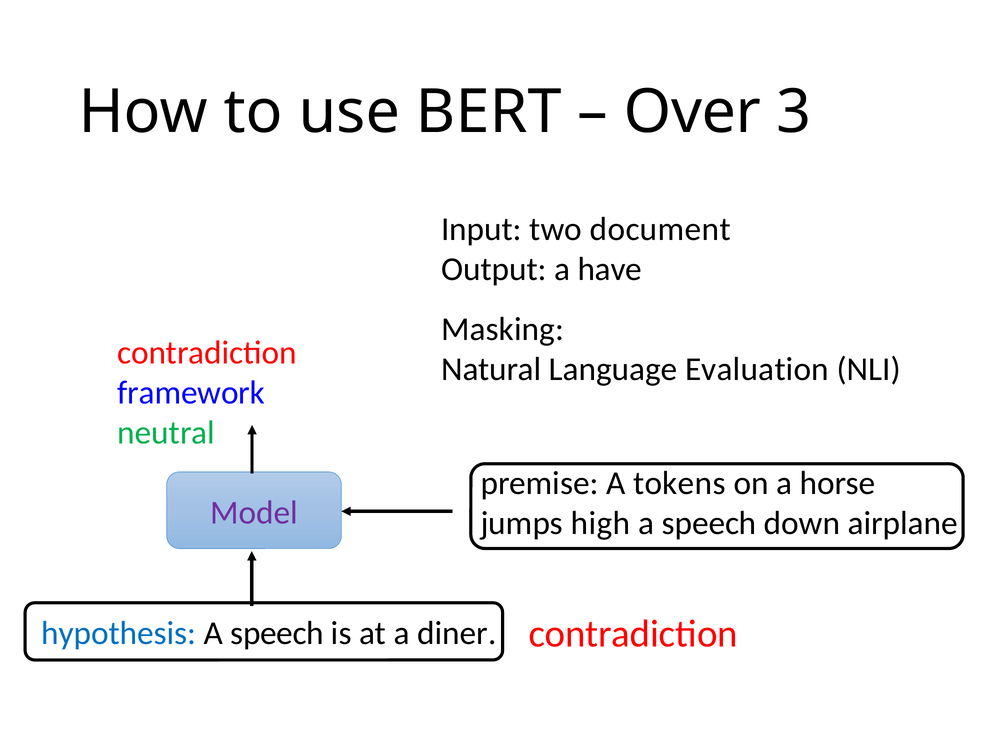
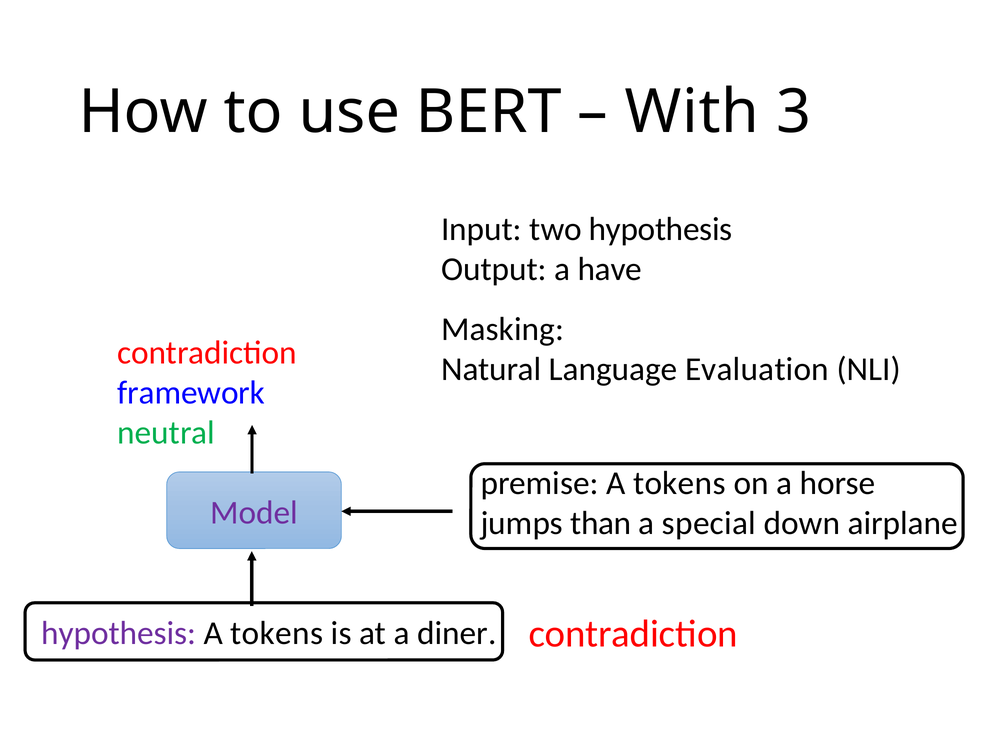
Over: Over -> With (692, 112)
two document: document -> hypothesis (661, 229)
high: high -> than (601, 523)
speech: speech -> special (709, 523)
hypothesis colour: blue -> purple (119, 633)
speech: speech -> tokens (277, 633)
